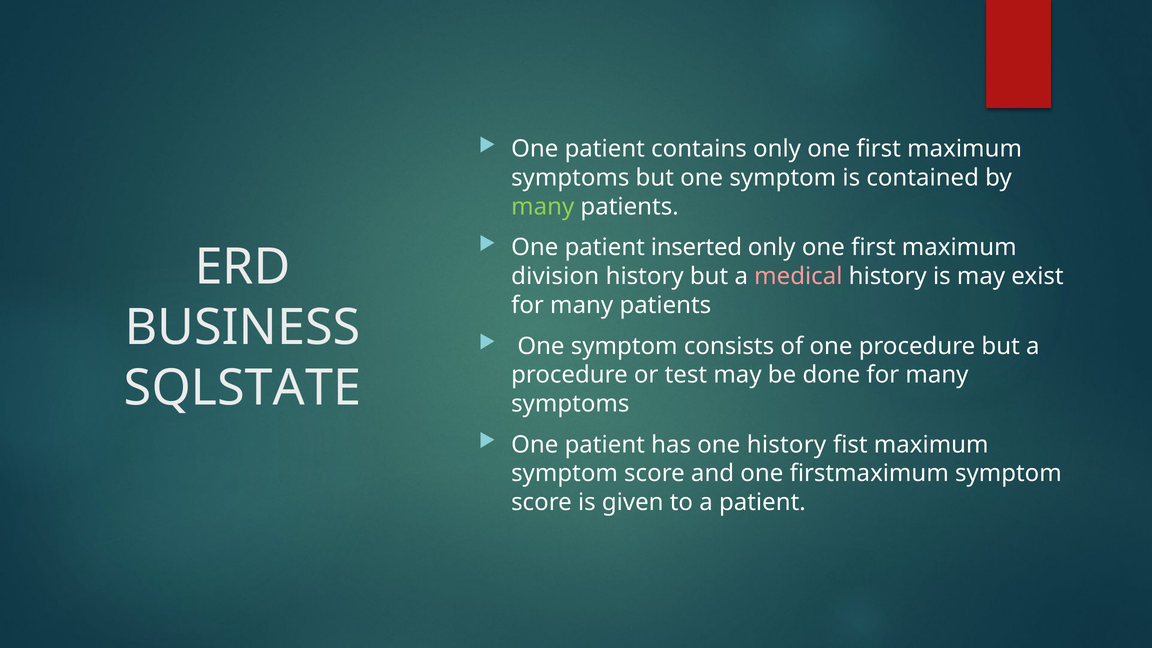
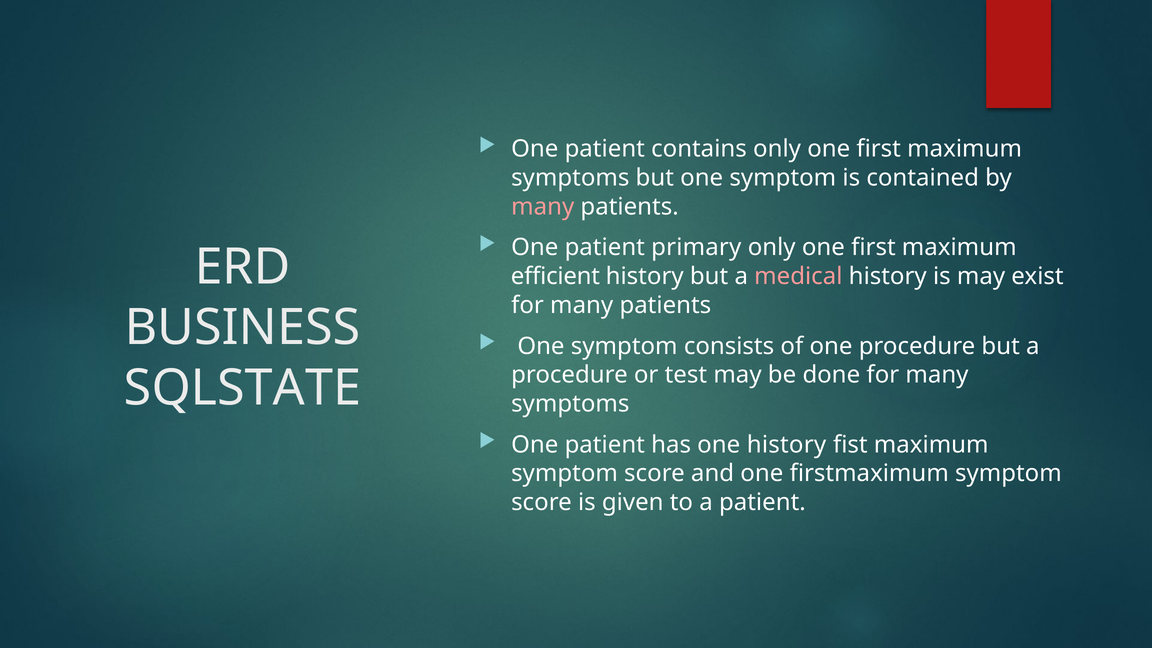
many colour: light green -> pink (543, 207)
inserted: inserted -> primary (696, 248)
division: division -> efficient (555, 276)
